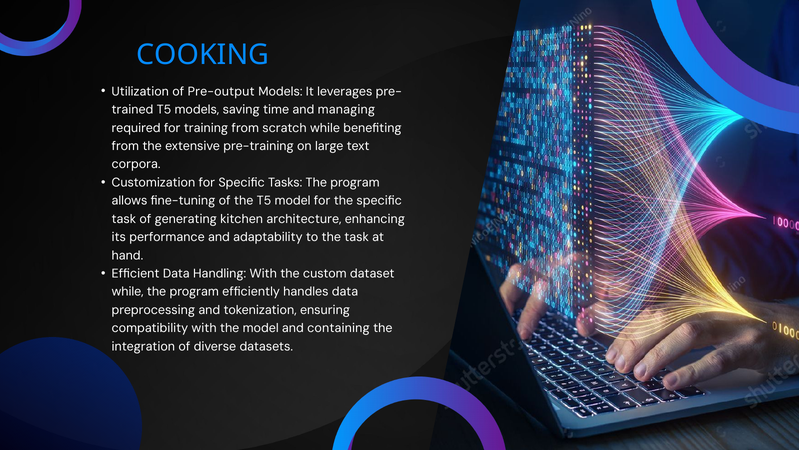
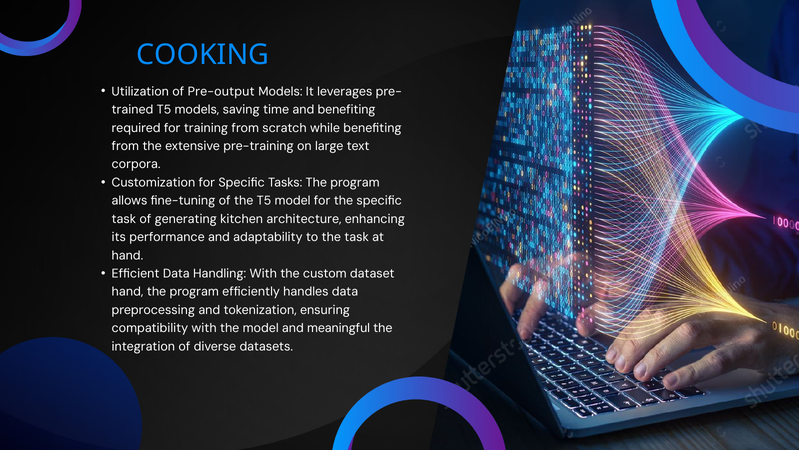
and managing: managing -> benefiting (347, 110)
while: while -> hand (128, 291)
containing: containing -> meaningful (339, 328)
